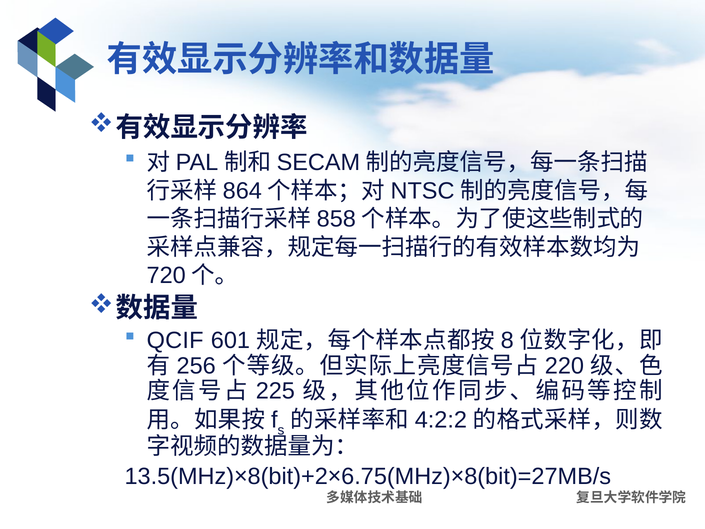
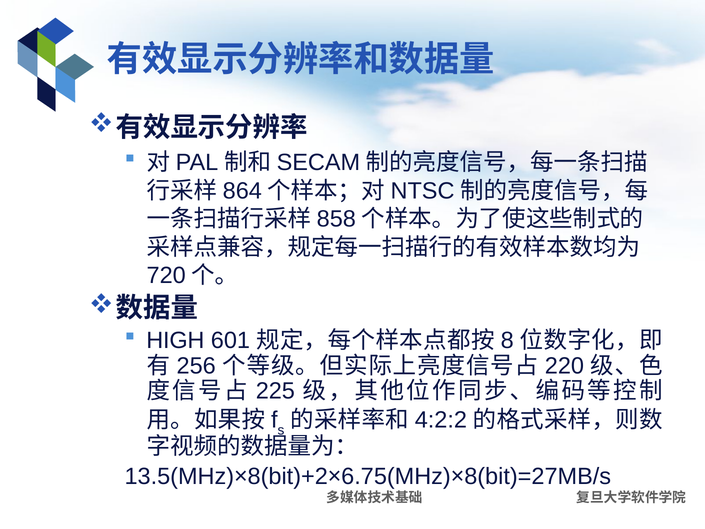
QCIF: QCIF -> HIGH (175, 340)
